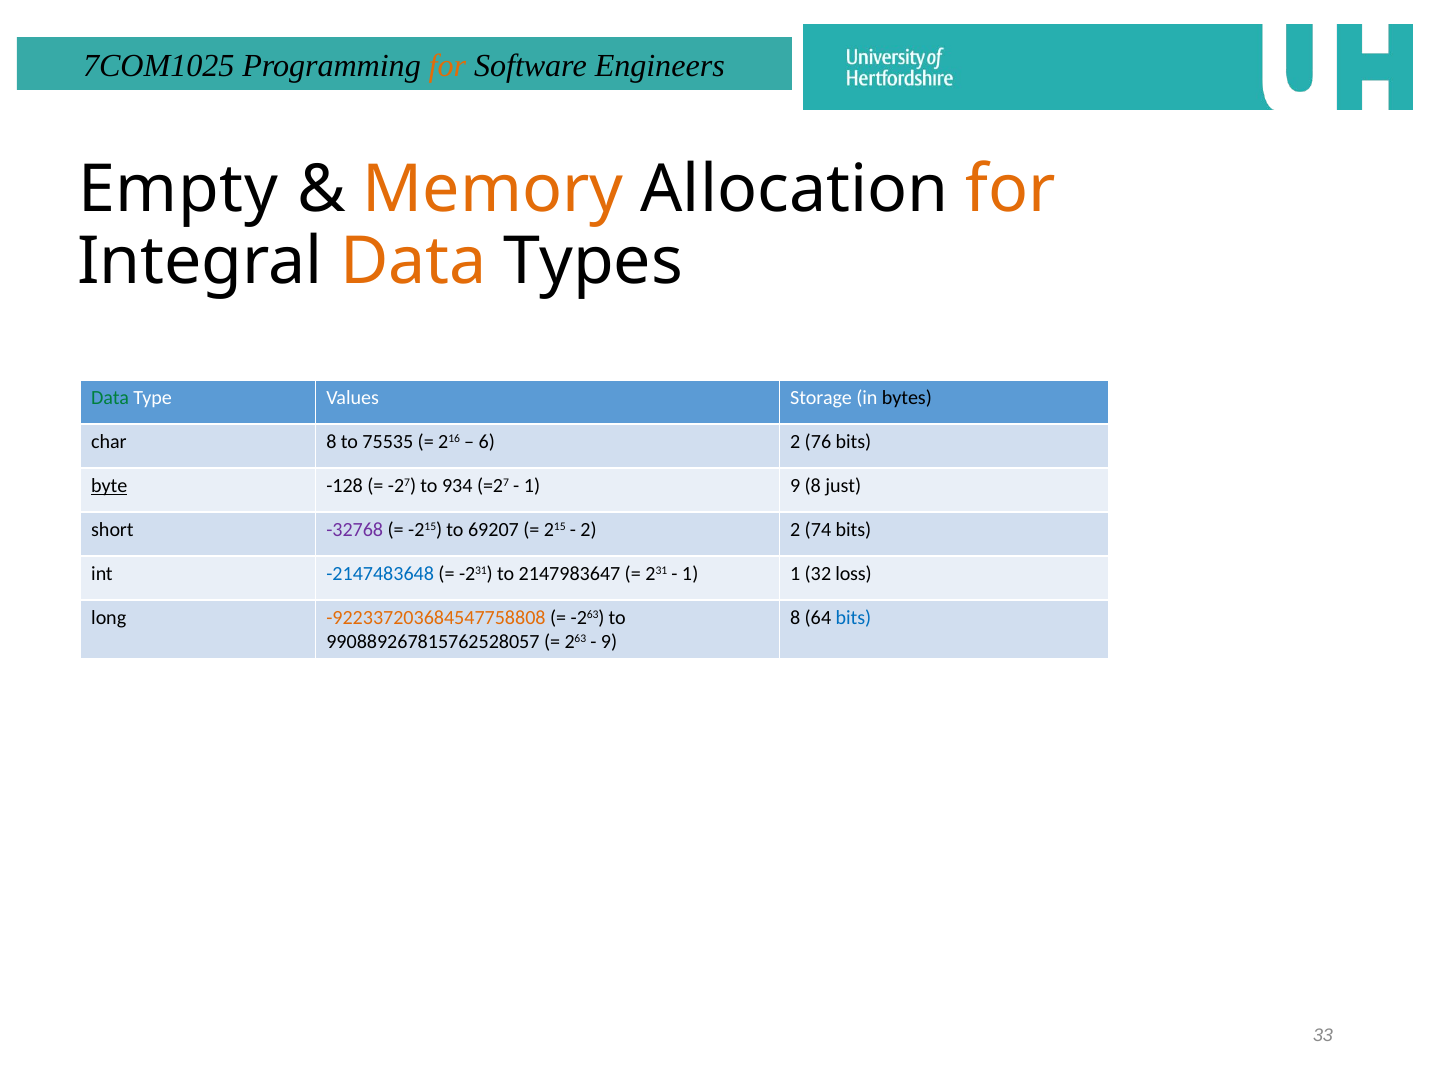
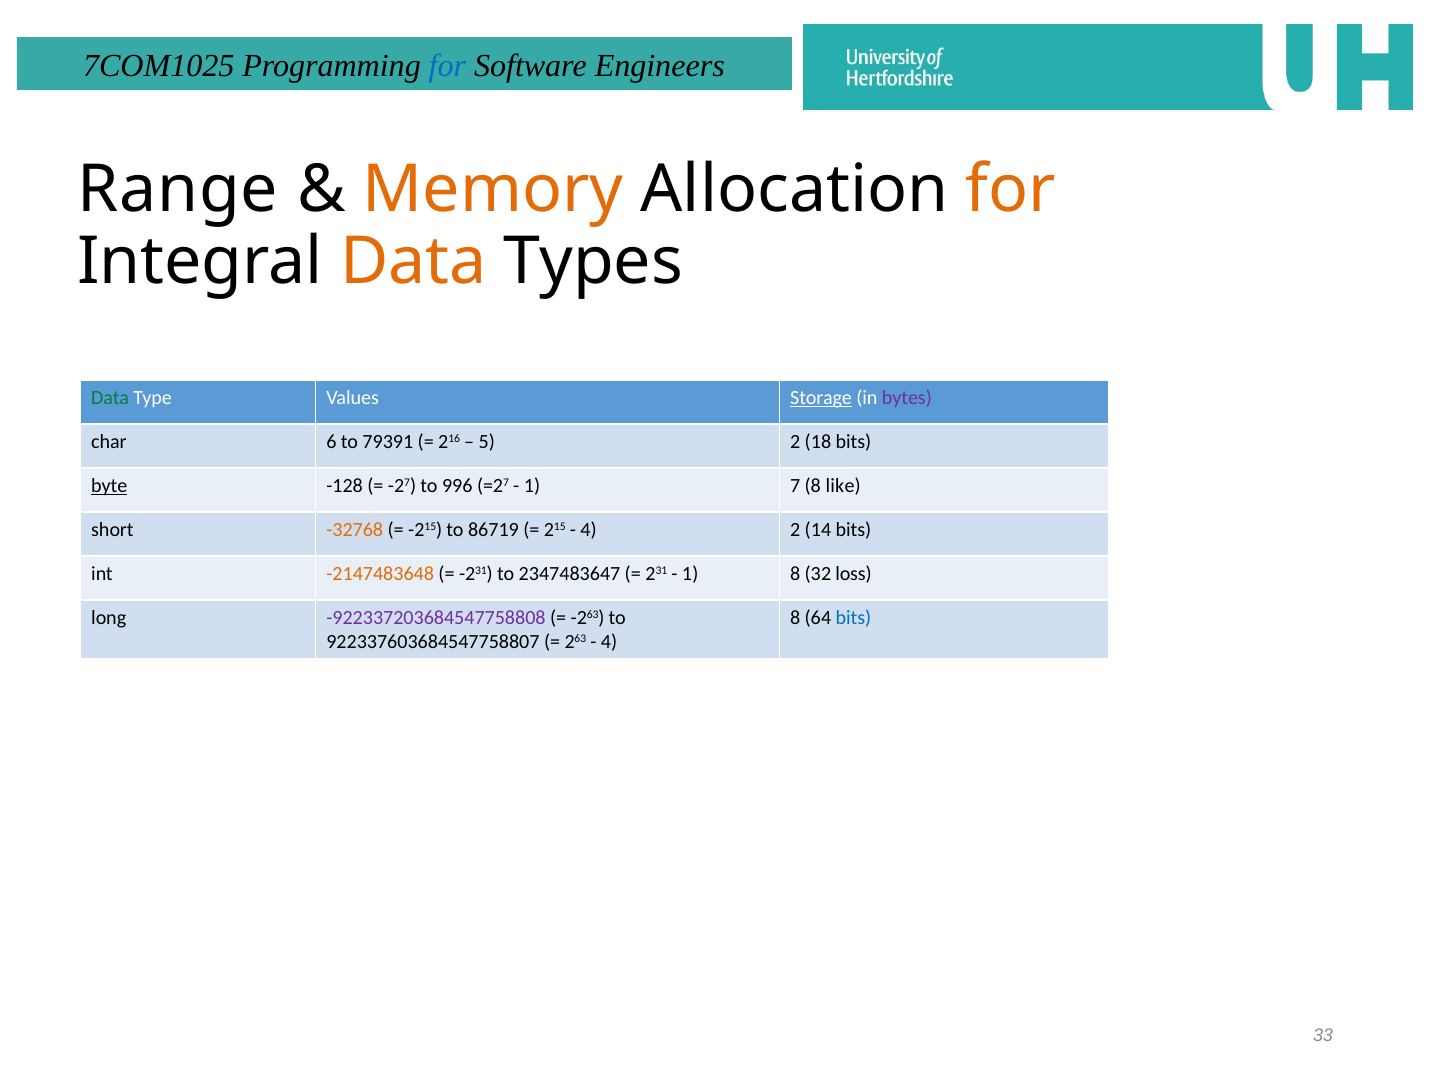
for colour: orange -> blue (447, 66)
Empty: Empty -> Range (178, 190)
Storage underline: none -> present (821, 398)
bytes colour: black -> purple (907, 398)
char 8: 8 -> 6 (331, 442)
75535: 75535 -> 79391 (388, 442)
6: 6 -> 5 (487, 442)
76: 76 -> 18 (818, 442)
934: 934 -> 996 (457, 486)
1 9: 9 -> 7 (795, 486)
just: just -> like (843, 486)
-32768 colour: purple -> orange (355, 530)
69207: 69207 -> 86719 (493, 530)
2: 2 -> 4 (589, 530)
74: 74 -> 14 (818, 530)
-2147483648 colour: blue -> orange (380, 574)
2147983647: 2147983647 -> 2347483647 (570, 574)
1 1: 1 -> 8 (795, 574)
-922337203684547758808 colour: orange -> purple (436, 618)
990889267815762528057: 990889267815762528057 -> 922337603684547758807 (433, 642)
9: 9 -> 4 (609, 642)
